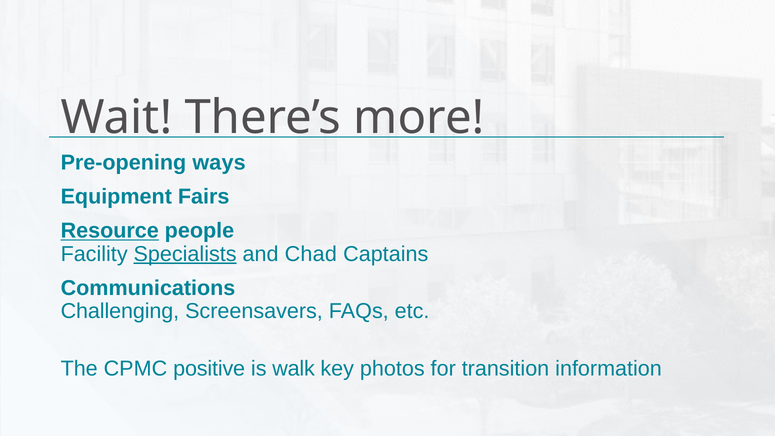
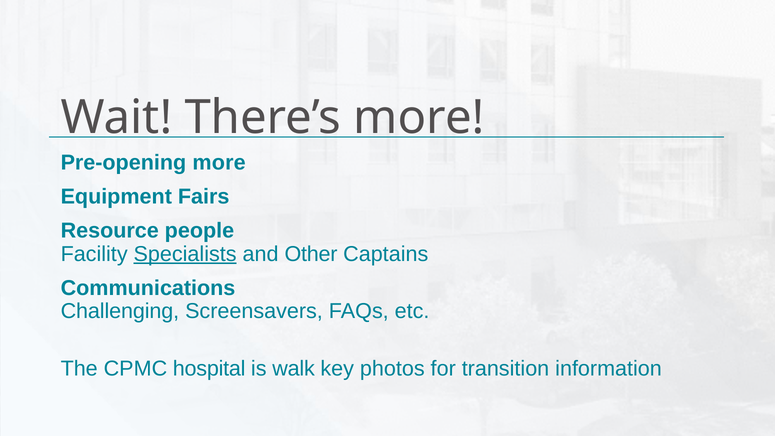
Pre-opening ways: ways -> more (219, 163)
Resource underline: present -> none (110, 231)
Chad: Chad -> Other (311, 254)
positive: positive -> hospital (209, 369)
